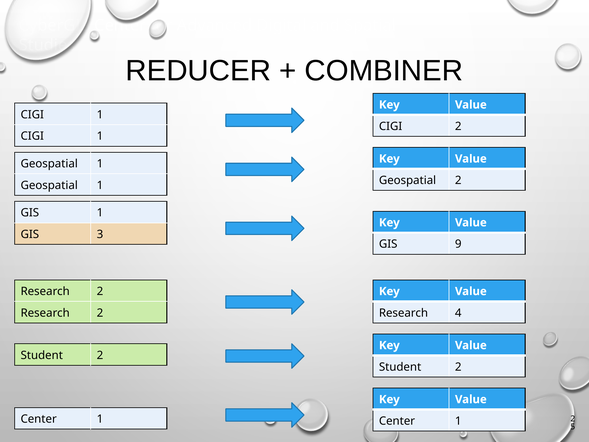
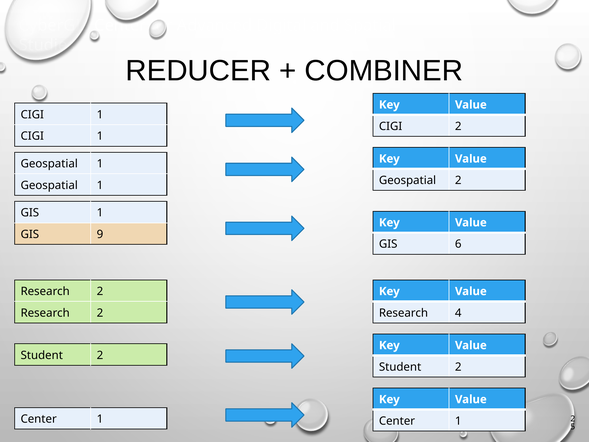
3: 3 -> 9 (100, 234)
9: 9 -> 6 (458, 244)
